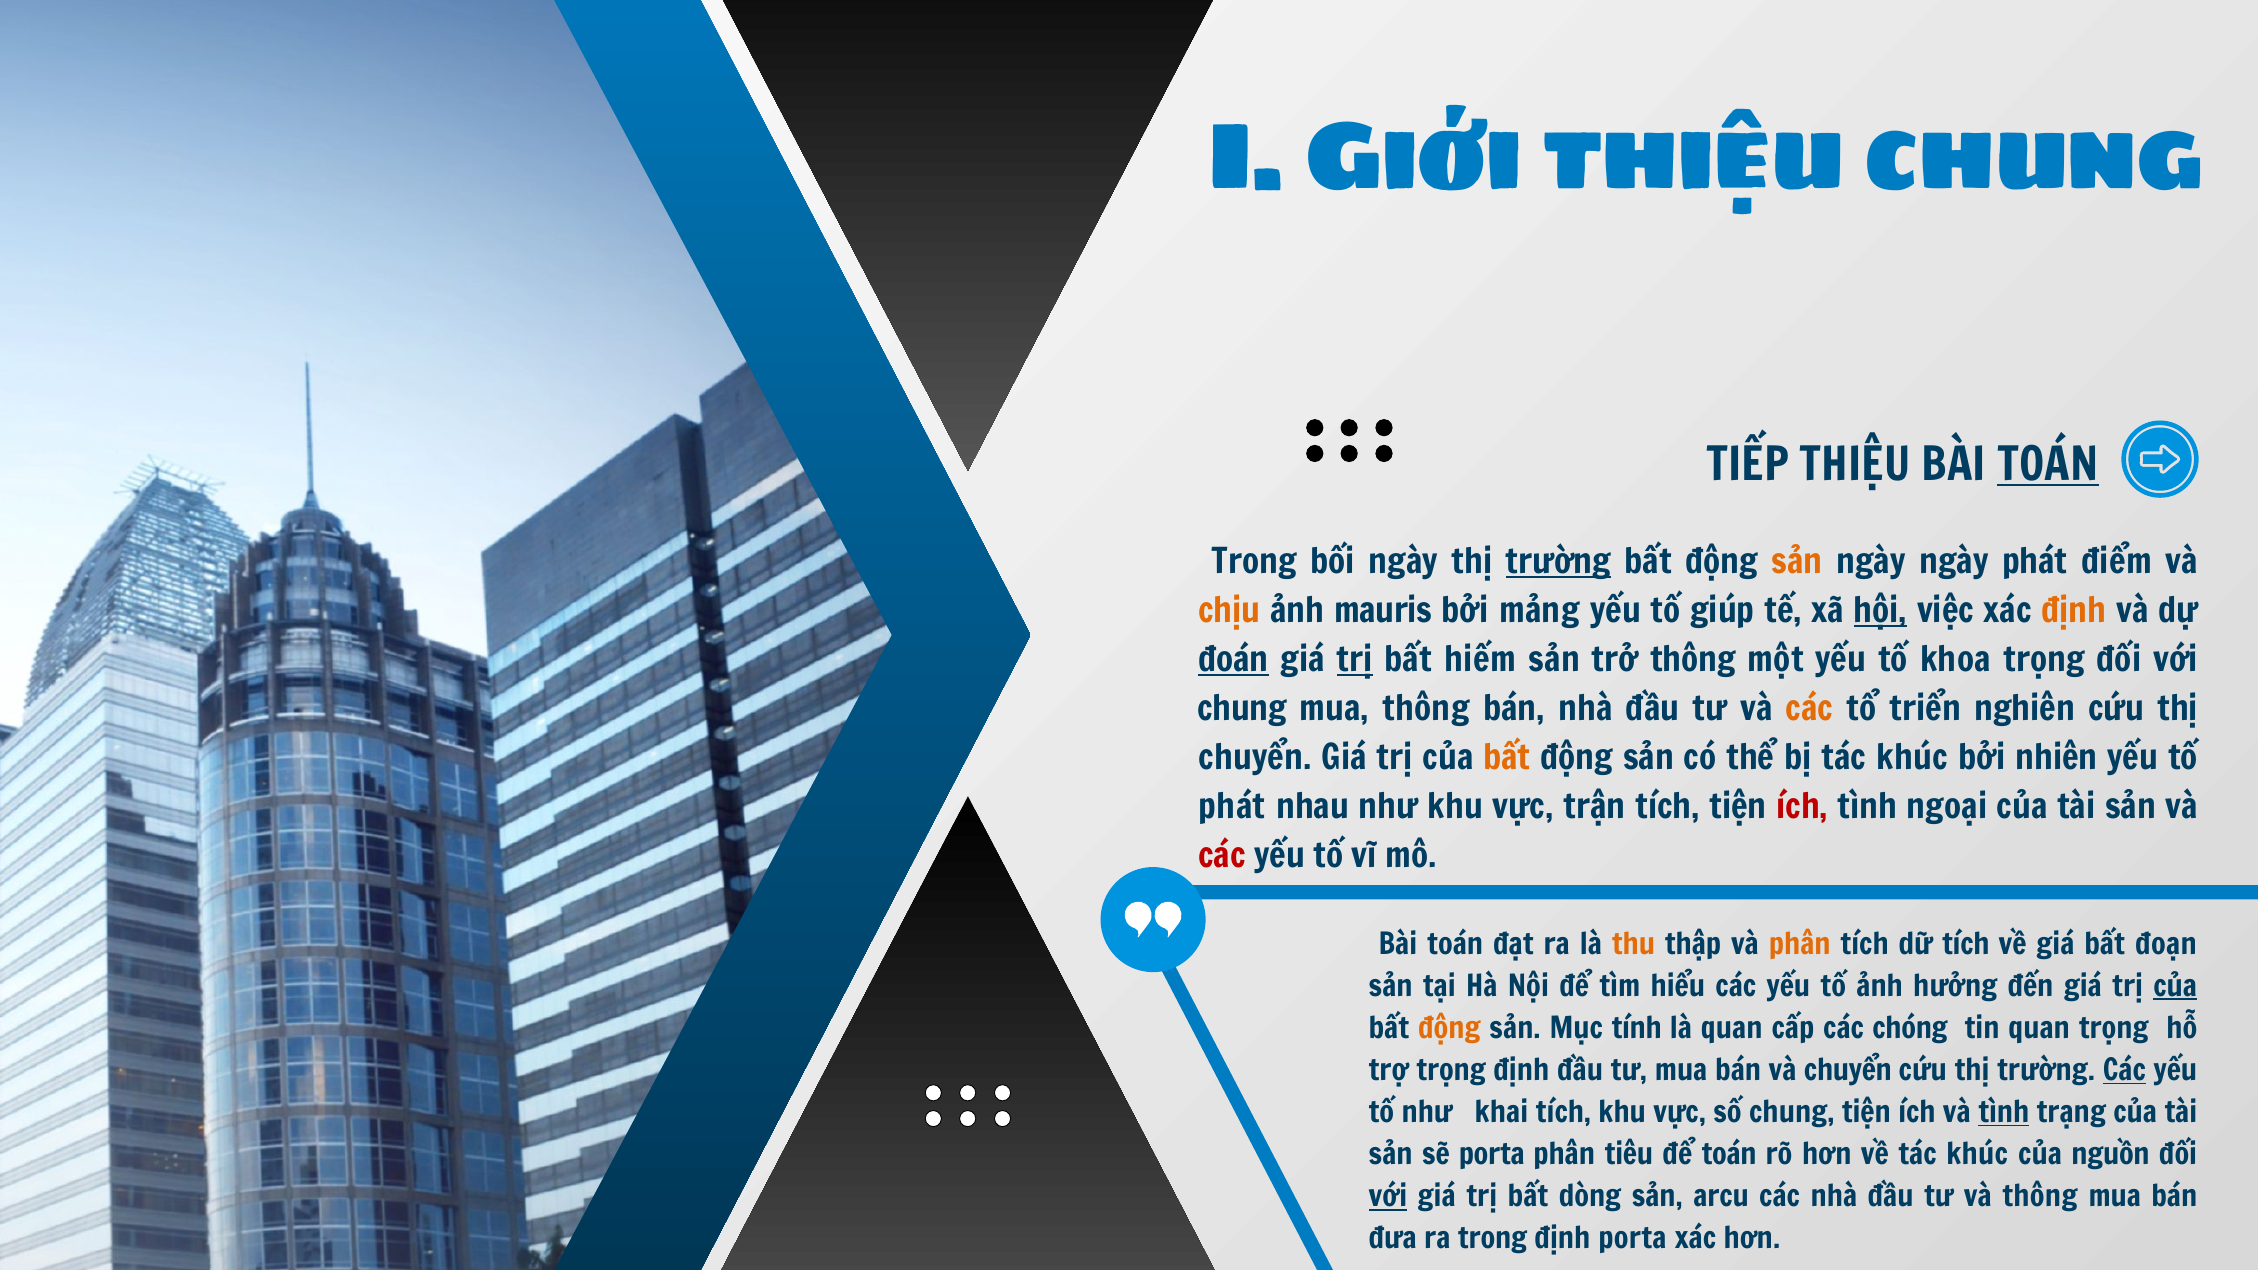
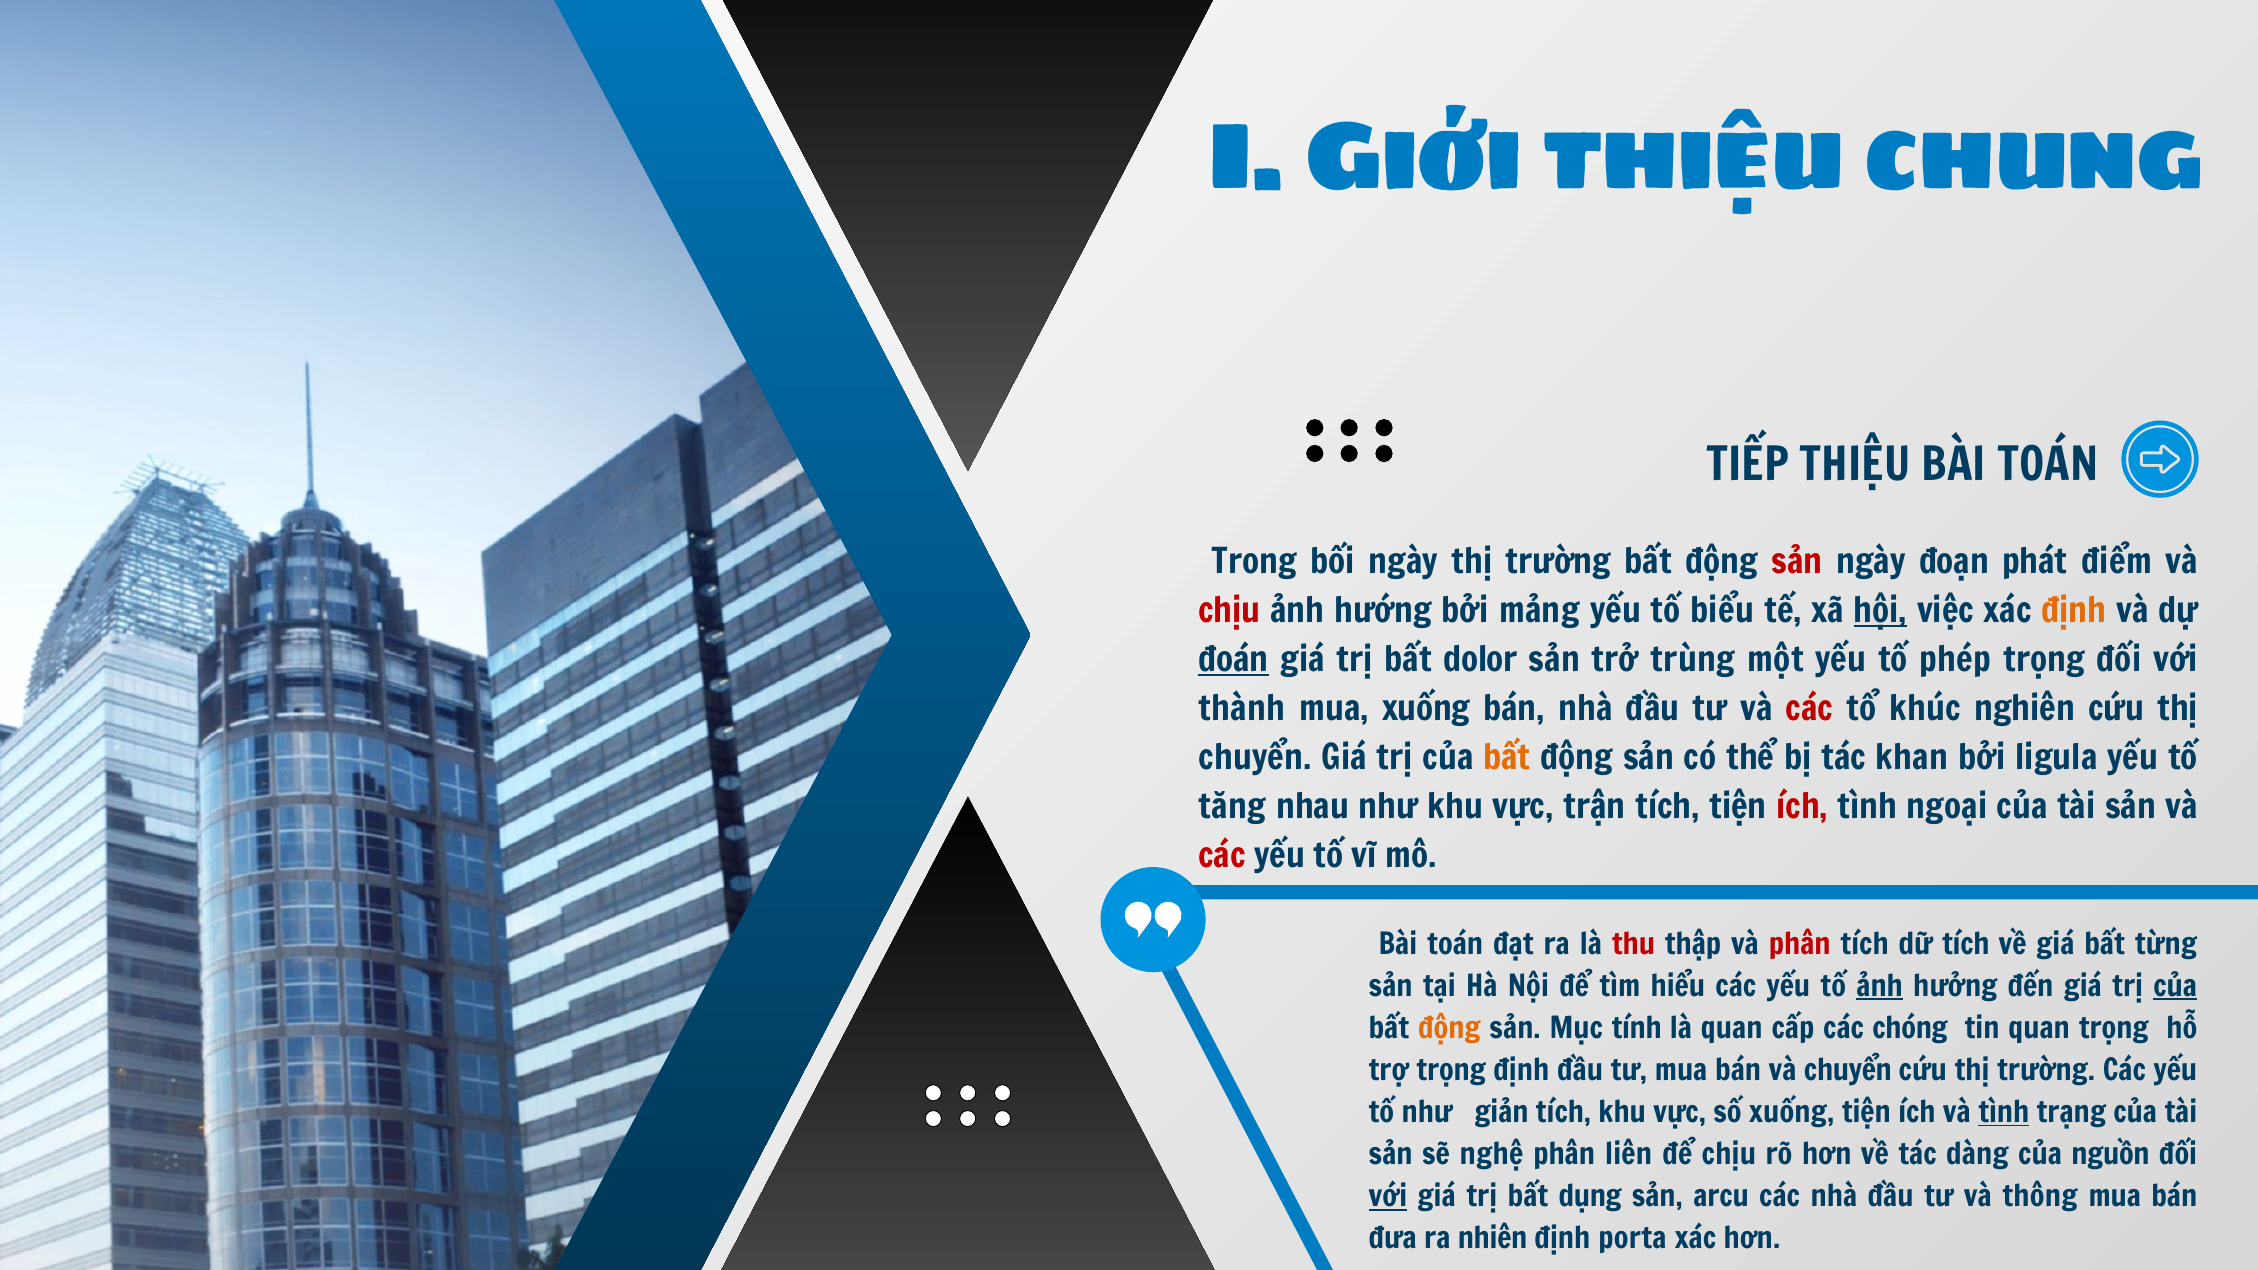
TOÁN underline: present -> none (2048, 465)
trường underline: present -> none (1559, 562)
sản colour: orange -> red (1797, 562)
ngày ngày: ngày -> đoạn (1954, 562)
chịu colour: orange -> red (1229, 611)
mauris: mauris -> hướng (1383, 611)
giúp: giúp -> biểu (1722, 611)
trị underline: present -> none (1355, 660)
hiếm: hiếm -> dolor (1481, 660)
trở thông: thông -> trùng (1693, 660)
khoa: khoa -> phép (1956, 660)
chung: chung -> thành (1242, 709)
mua thông: thông -> xuống (1426, 709)
các colour: orange -> red (1810, 709)
triển: triển -> khúc (1925, 709)
bị tác khúc: khúc -> khan (1912, 758)
nhiên: nhiên -> ligula (2057, 758)
phát: phát -> tăng (1232, 807)
thu colour: orange -> red (1633, 944)
phân colour: orange -> red (1800, 944)
đoạn: đoạn -> từng (2166, 944)
ảnh underline: none -> present (1880, 986)
Các underline: present -> none (2124, 1071)
khai: khai -> giản (1502, 1113)
số chung: chung -> xuống (1792, 1113)
sẽ porta: porta -> nghệ (1492, 1155)
tiêu: tiêu -> liên (1629, 1155)
để toán: toán -> chịu (1729, 1155)
về tác khúc: khúc -> dàng (1977, 1155)
dòng: dòng -> dụng (1590, 1197)
ra trong: trong -> nhiên (1493, 1239)
